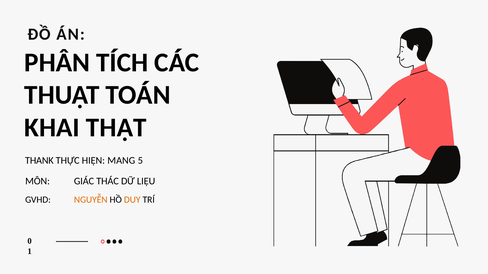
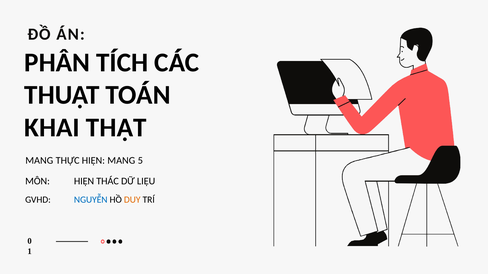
THANK: THANK -> MANG (39, 161)
MÔN GIÁC: GIÁC -> HIỆN (84, 181)
NGUYỄN colour: orange -> blue (91, 200)
